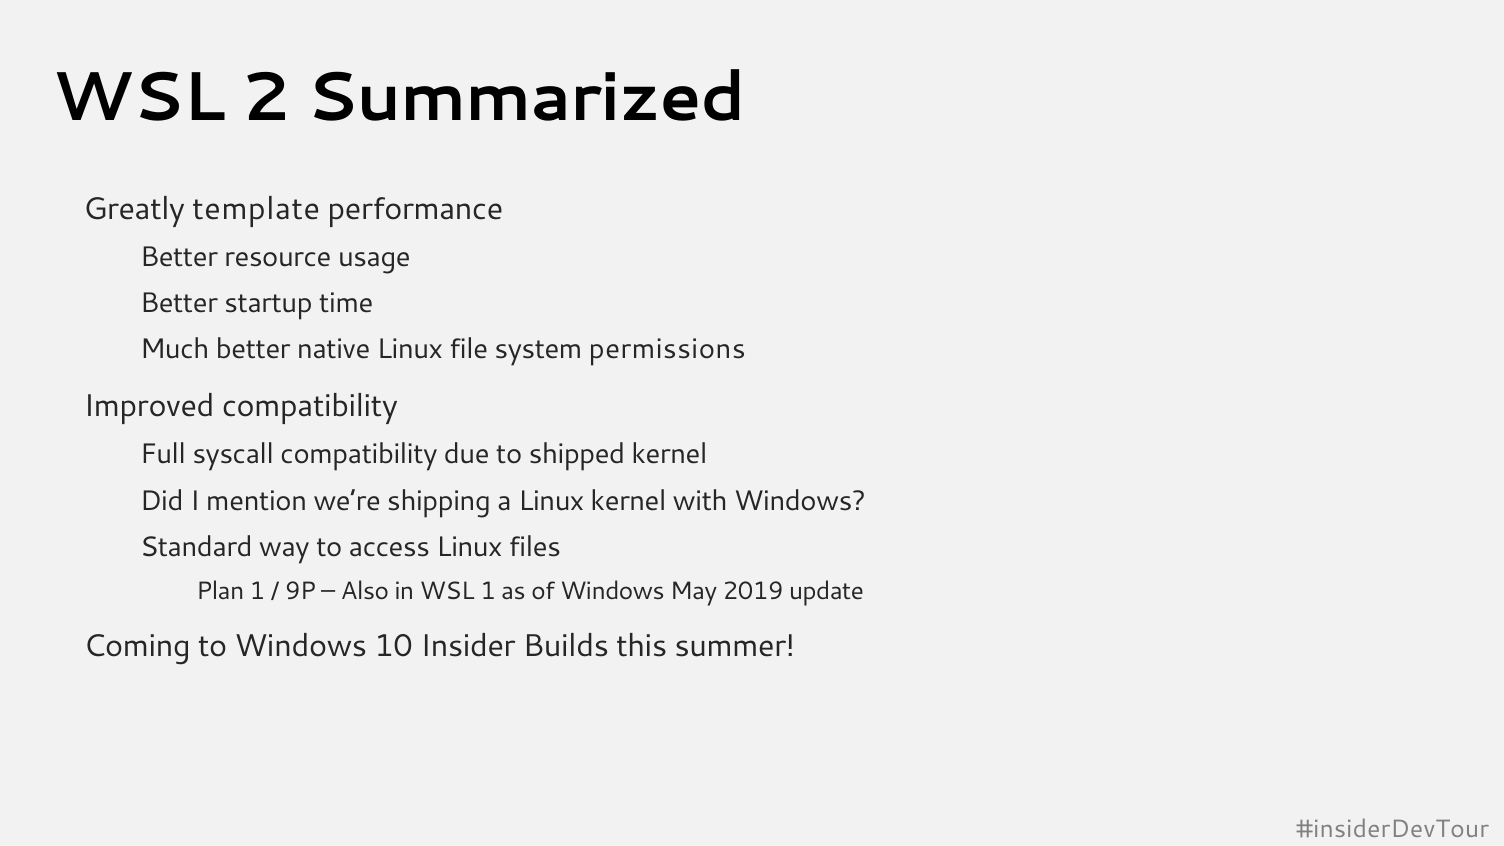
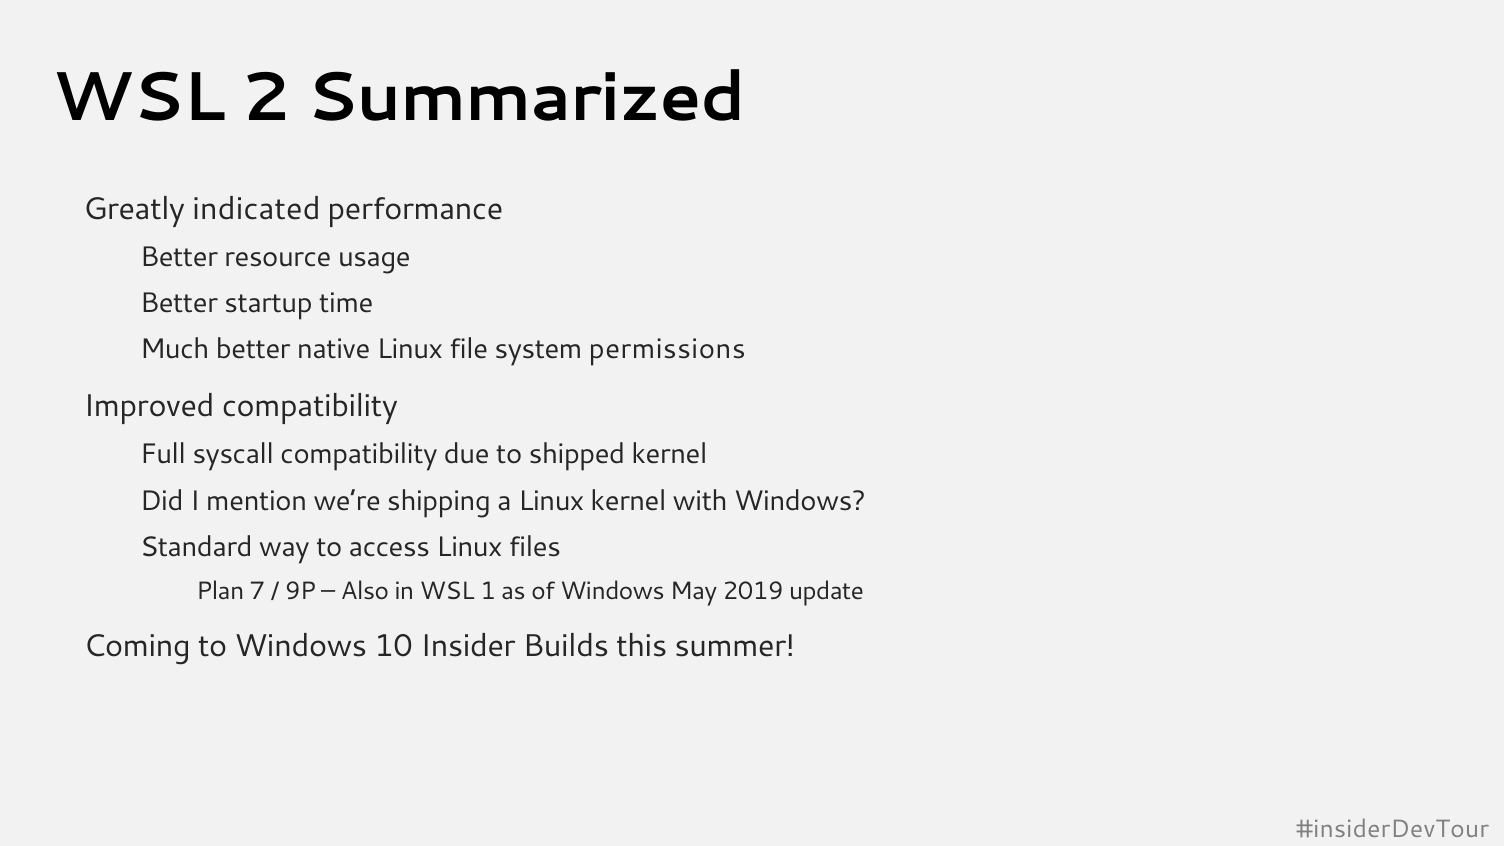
template: template -> indicated (256, 209)
Plan 1: 1 -> 7 (257, 591)
